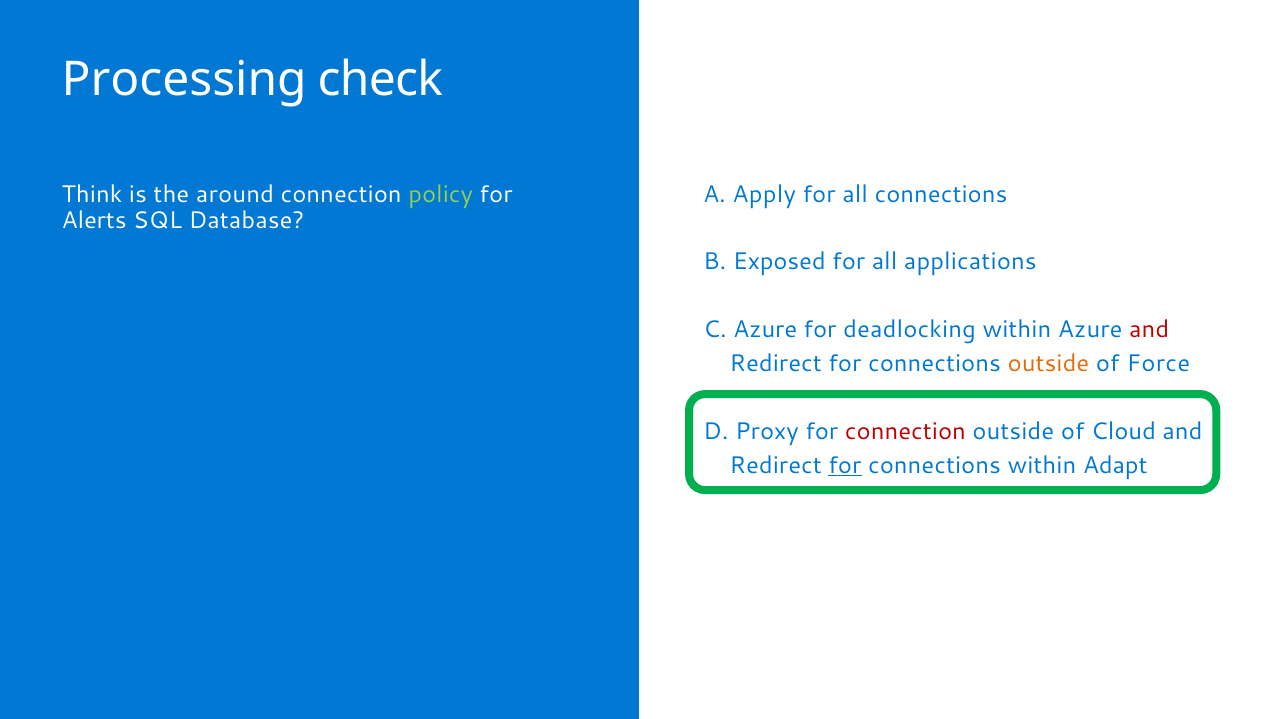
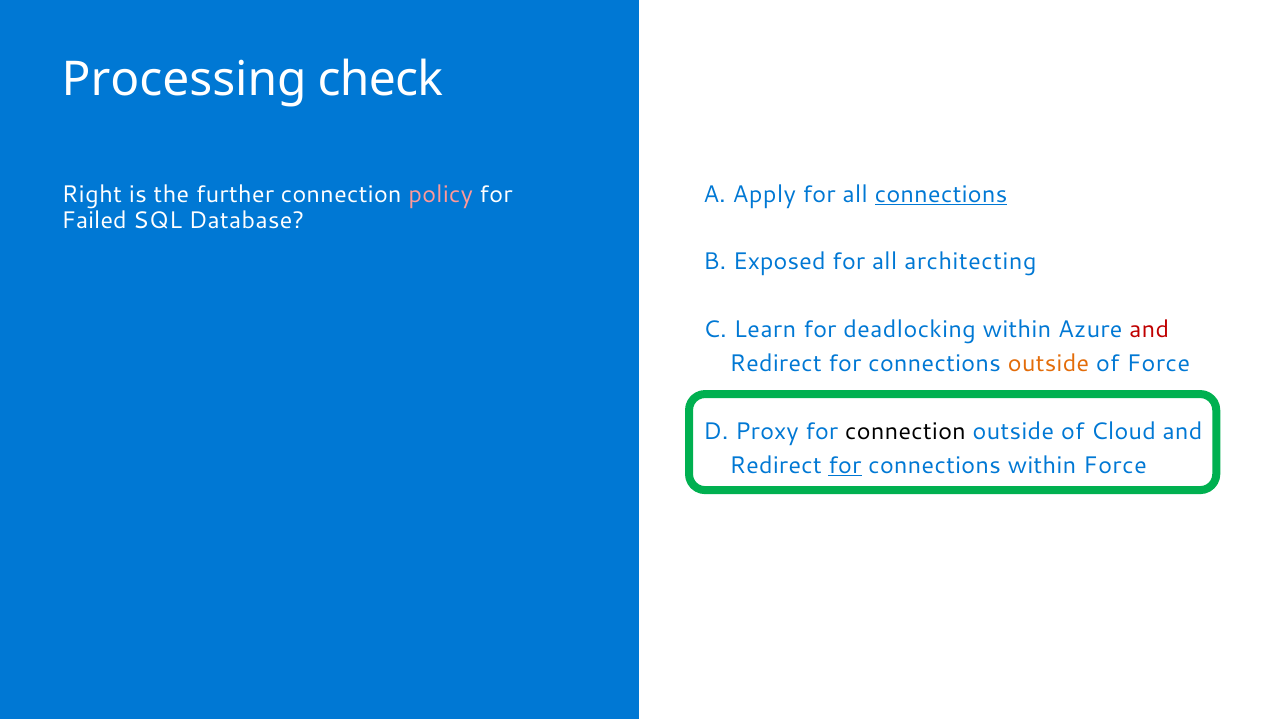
Think: Think -> Right (92, 194)
around: around -> further (235, 194)
policy colour: light green -> pink (441, 194)
connections underline: none -> present (941, 194)
Alerts: Alerts -> Failed (94, 220)
applications: applications -> architecting (970, 262)
C Azure: Azure -> Learn (765, 330)
connection colour: red -> black (905, 431)
within Adapt: Adapt -> Force (1115, 465)
